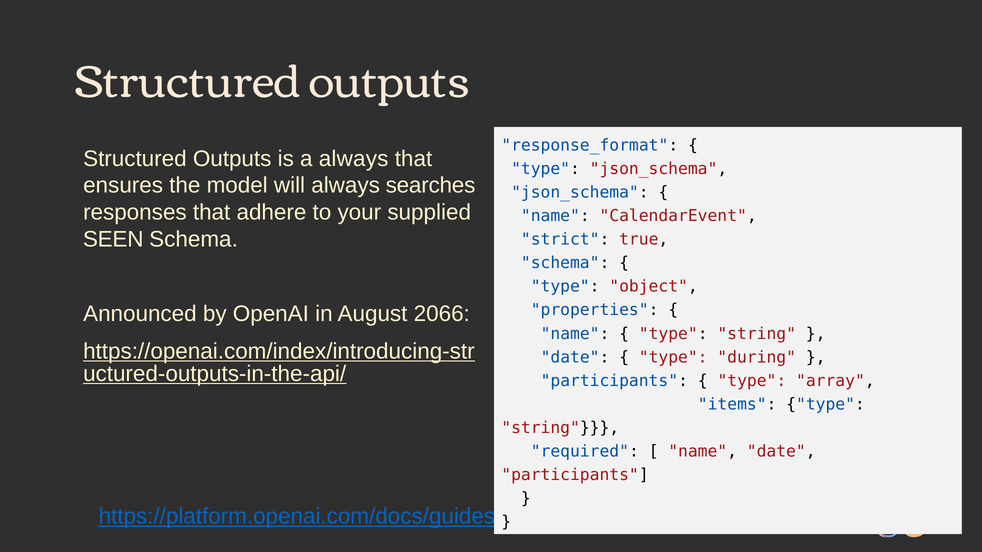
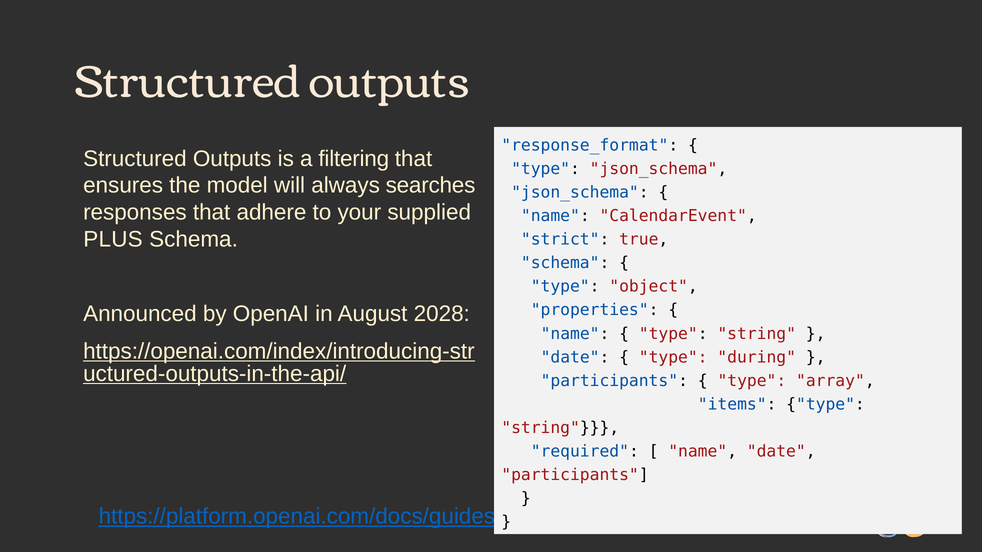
a always: always -> filtering (354, 159)
SEEN: SEEN -> PLUS (113, 240)
2066: 2066 -> 2028 (442, 314)
